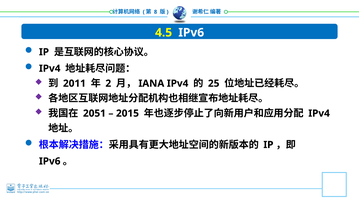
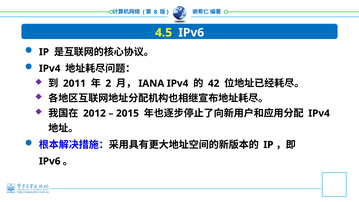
25: 25 -> 42 (214, 83)
2051: 2051 -> 2012 (94, 113)
